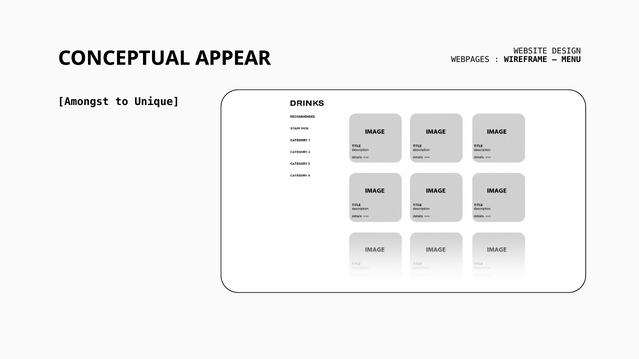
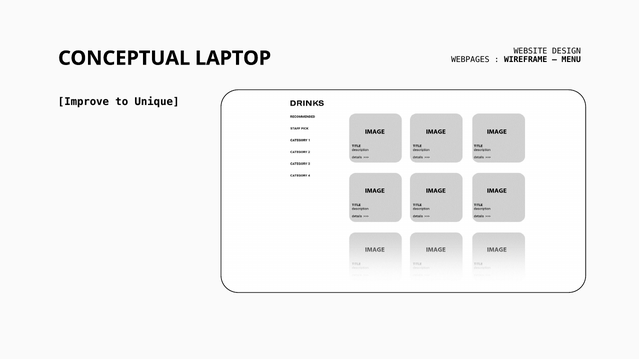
APPEAR: APPEAR -> LAPTOP (233, 58)
Amongst: Amongst -> Improve (83, 102)
